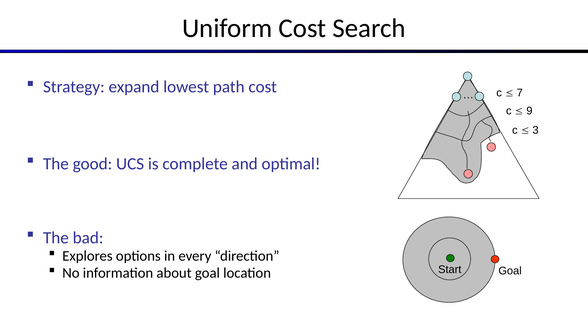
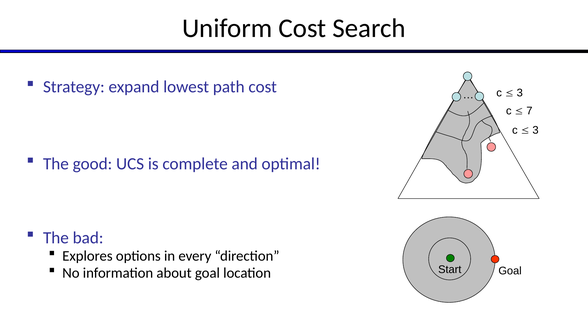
7: 7 -> 3 (520, 93)
9: 9 -> 7 (529, 111)
